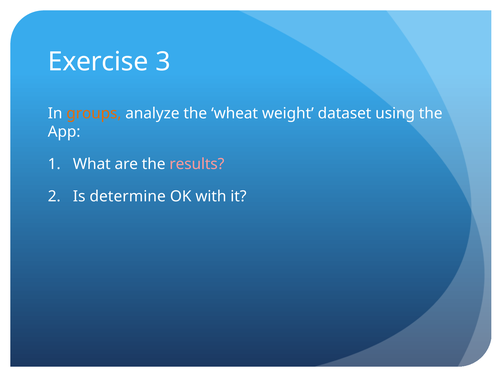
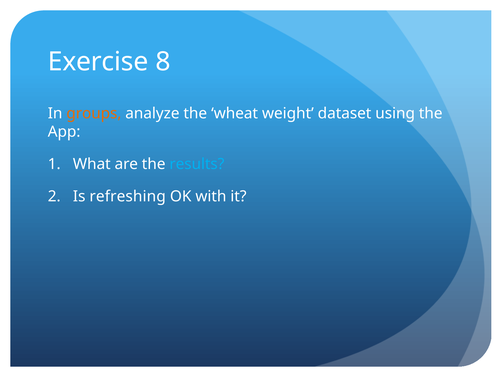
3: 3 -> 8 (163, 62)
results colour: pink -> light blue (197, 164)
determine: determine -> refreshing (128, 196)
